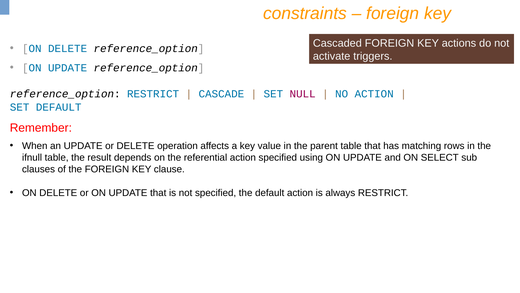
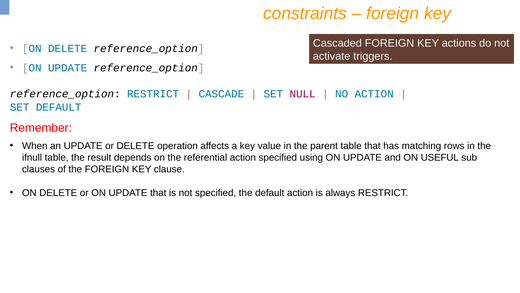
SELECT: SELECT -> USEFUL (440, 157)
